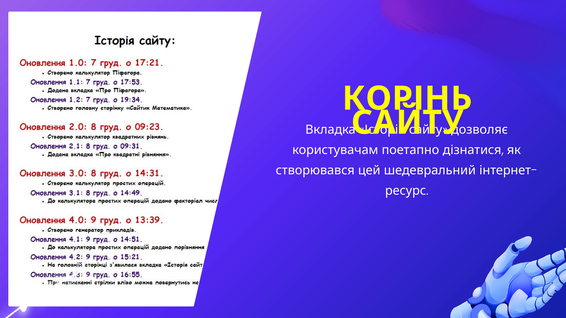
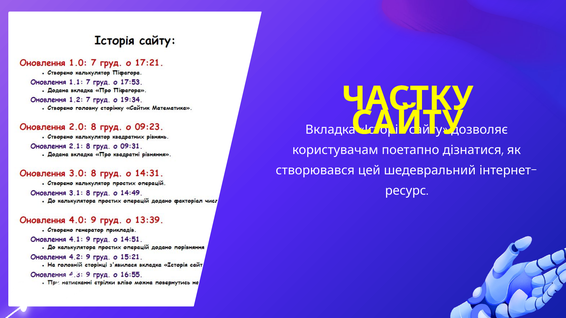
КОРІНЬ: КОРІНЬ -> ЧАСТКУ (407, 99)
